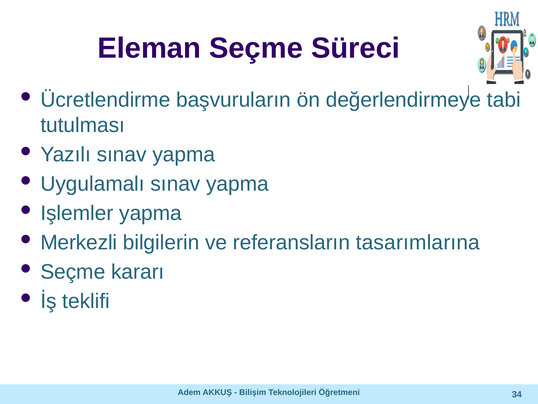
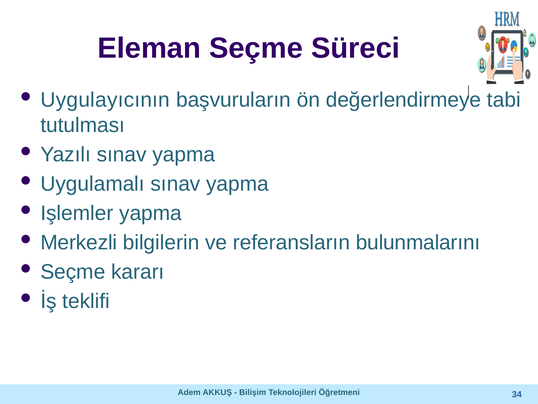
Ücretlendirme: Ücretlendirme -> Uygulayıcının (105, 100)
tasarımlarına: tasarımlarına -> bulunmalarını (418, 242)
